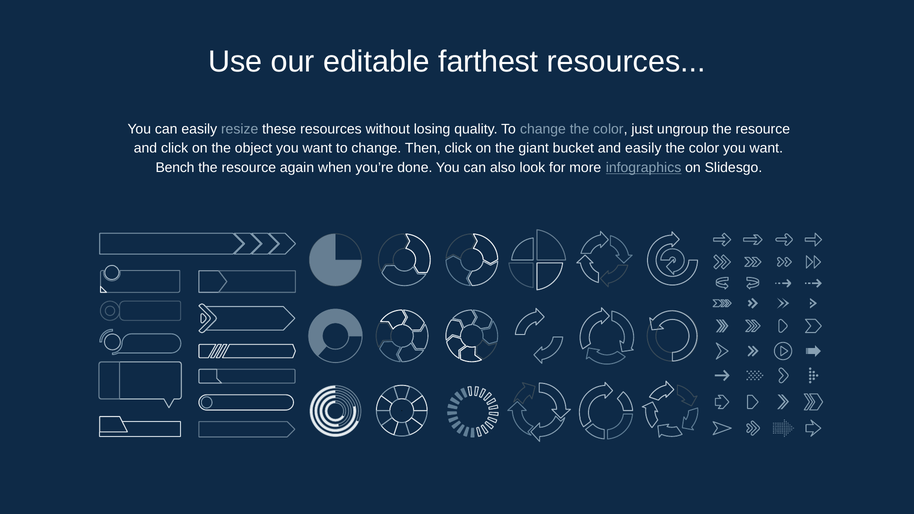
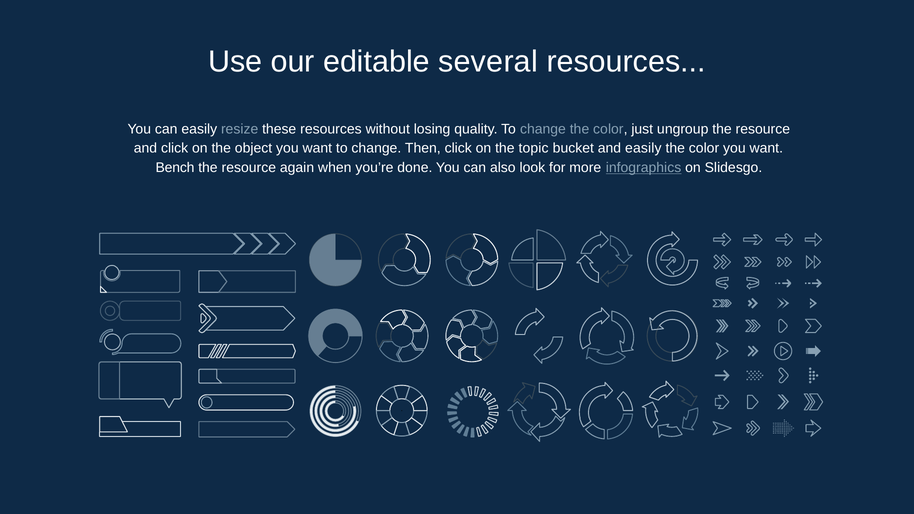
farthest: farthest -> several (488, 62)
giant: giant -> topic (534, 148)
